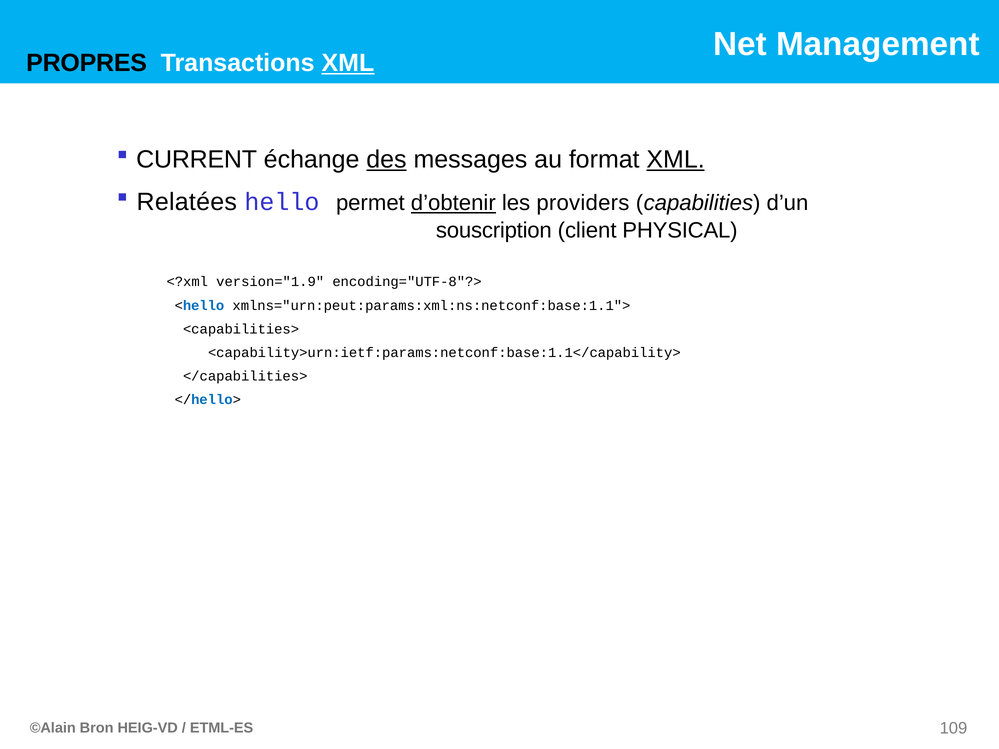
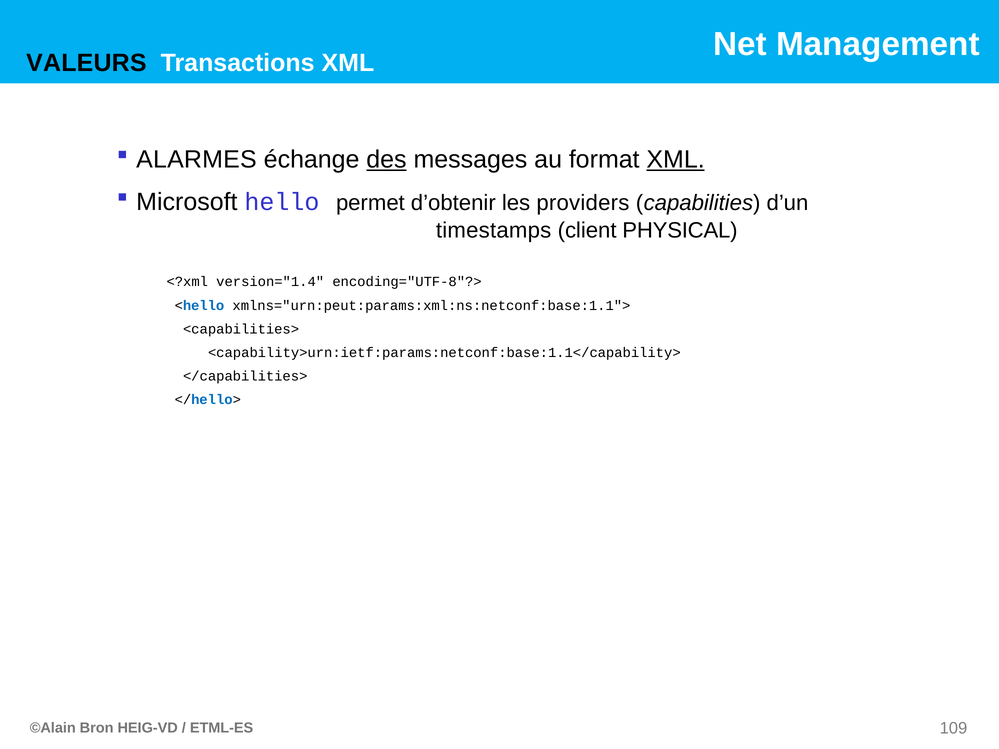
PROPRES: PROPRES -> VALEURS (86, 63)
XML underline: present -> none (348, 63)
CURRENT: CURRENT -> ALARMES (196, 160)
Relatées: Relatées -> Microsoft (187, 202)
d’obtenir underline: present -> none (453, 203)
souscription: souscription -> timestamps (494, 230)
version="1.9: version="1.9 -> version="1.4 (270, 282)
